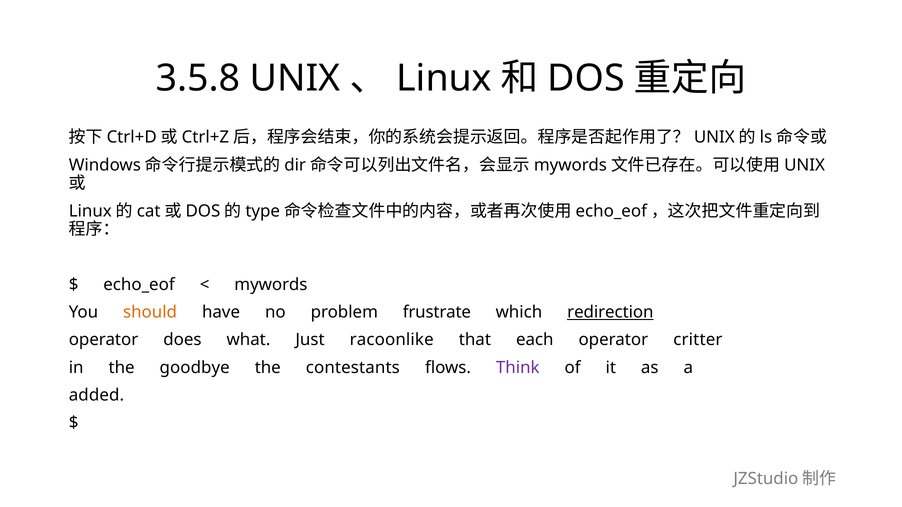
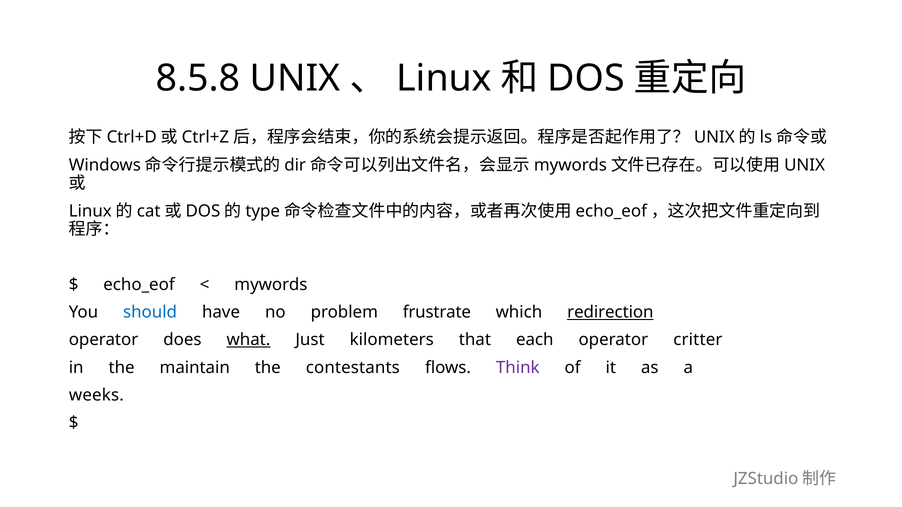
3.5.8: 3.5.8 -> 8.5.8 (198, 78)
should colour: orange -> blue (150, 312)
what underline: none -> present (248, 340)
racoonlike: racoonlike -> kilometers (392, 340)
goodbye: goodbye -> maintain (195, 368)
added: added -> weeks (96, 395)
